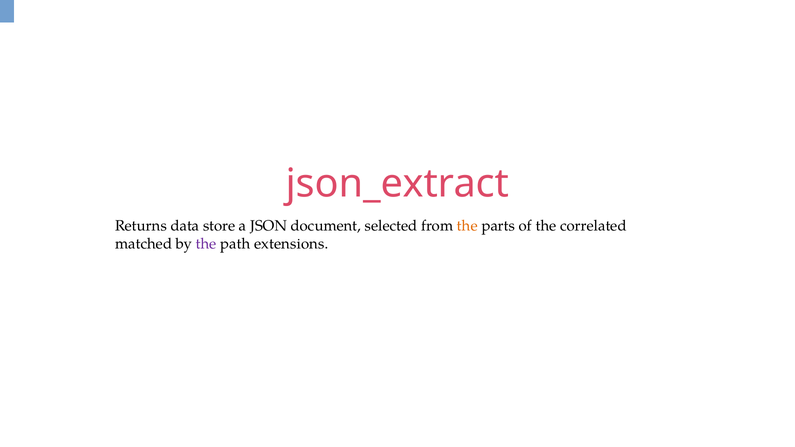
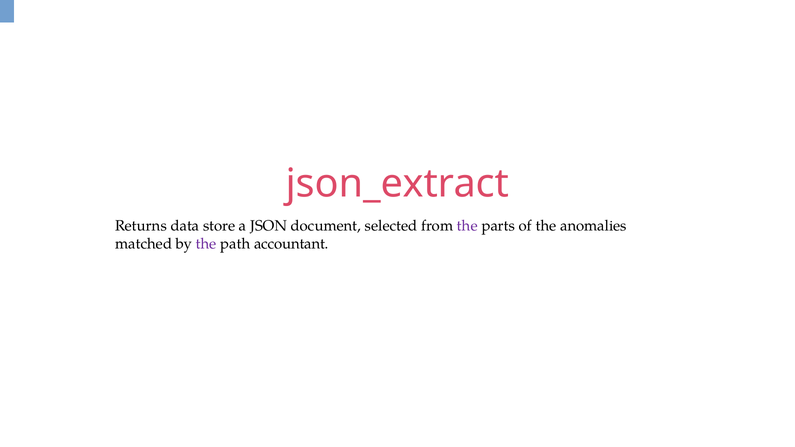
the colour: orange -> purple (467, 226)
correlated: correlated -> anomalies (593, 226)
extensions: extensions -> accountant (291, 244)
